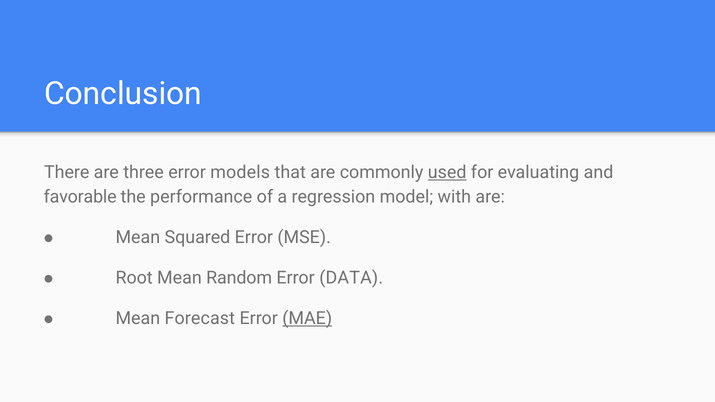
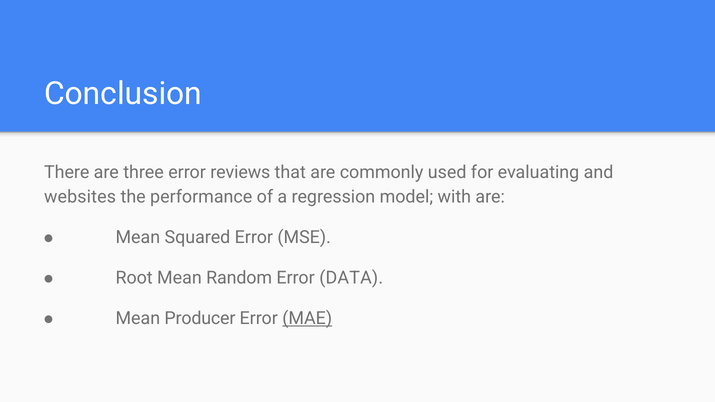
models: models -> reviews (240, 172)
used underline: present -> none (447, 172)
favorable: favorable -> websites (80, 197)
Forecast: Forecast -> Producer (200, 319)
